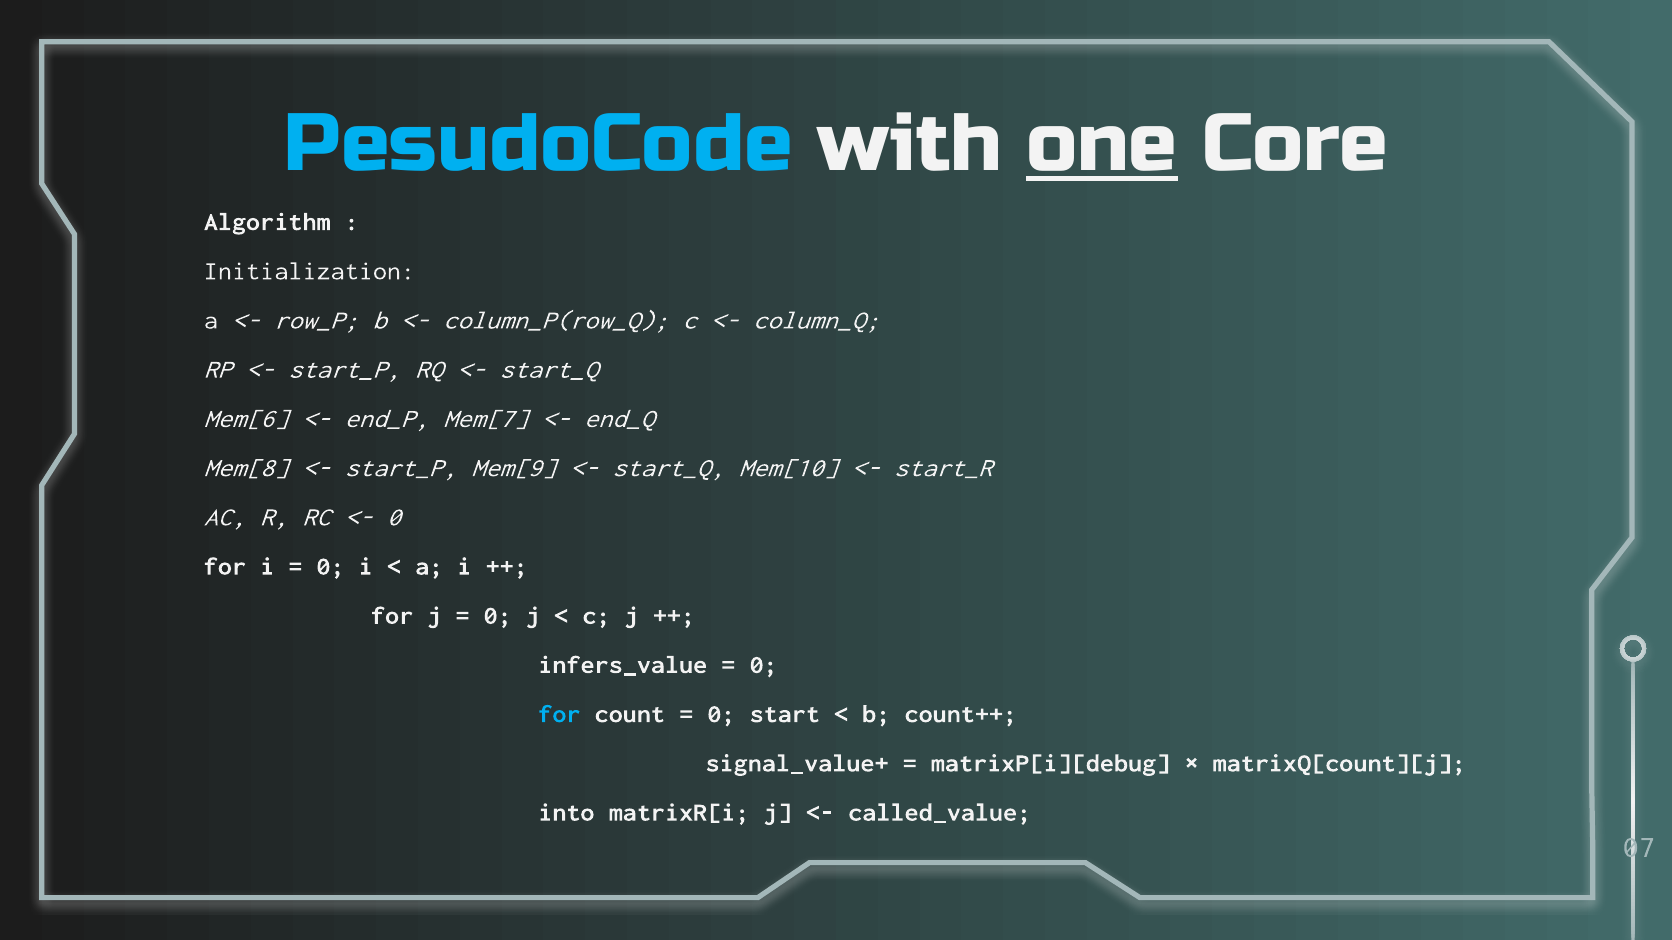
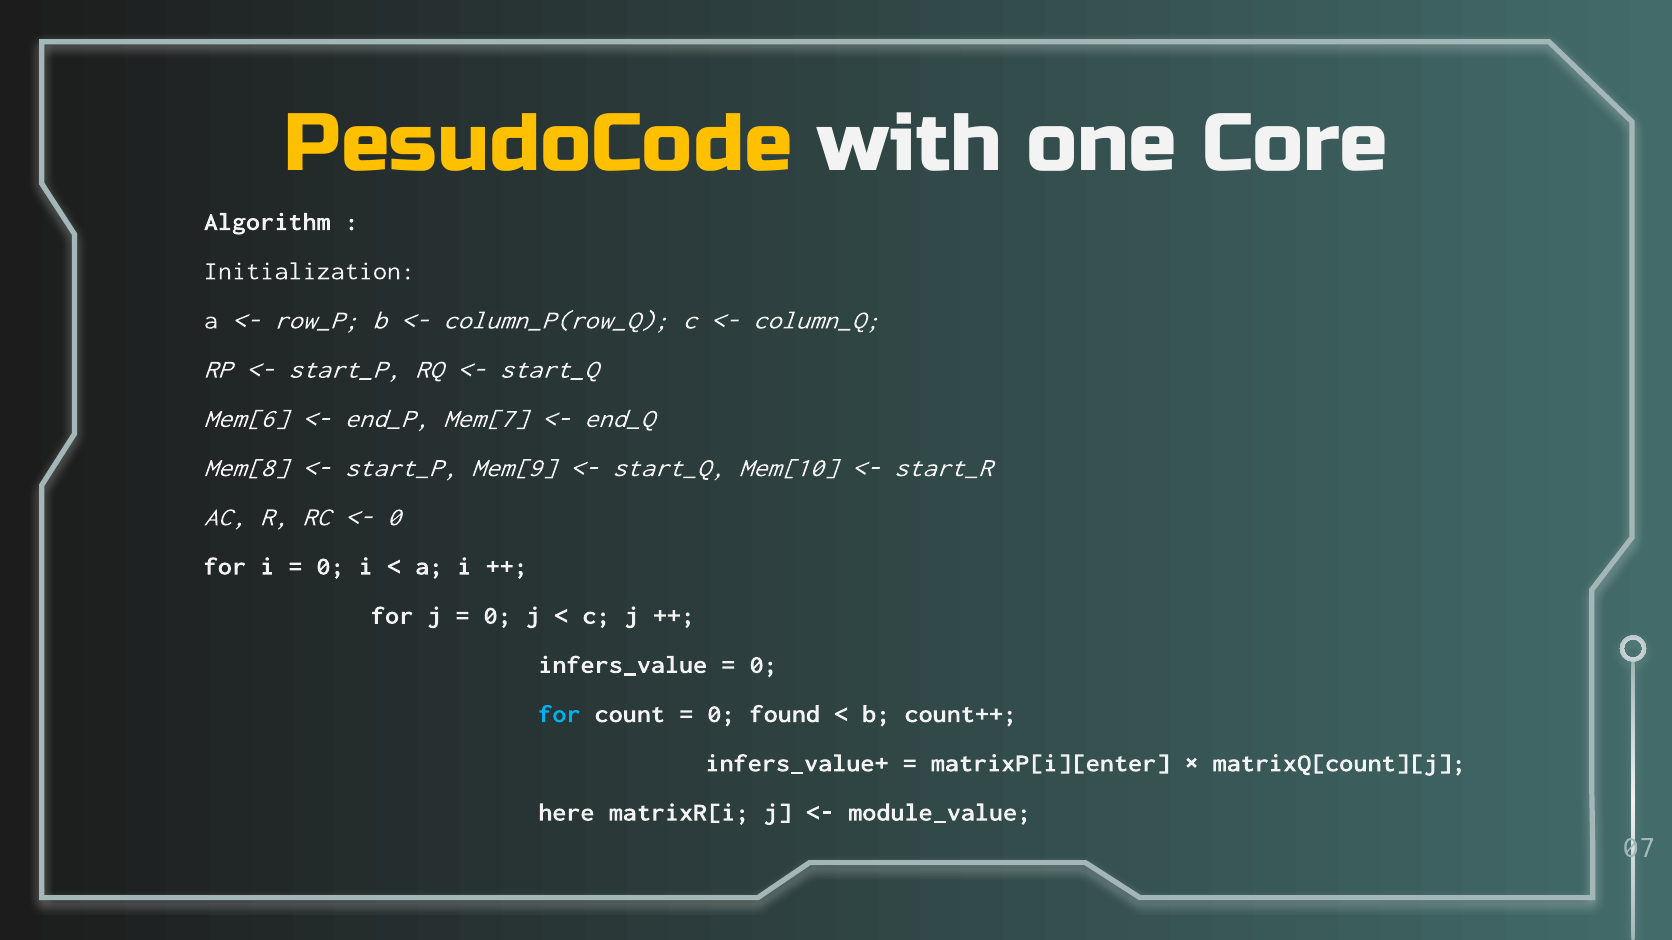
PesudoCode colour: light blue -> yellow (538, 144)
one underline: present -> none (1102, 144)
start: start -> found (785, 714)
signal_value+: signal_value+ -> infers_value+ (797, 763)
matrixP[i][debug: matrixP[i][debug -> matrixP[i][enter (1051, 763)
into: into -> here (566, 813)
called_value: called_value -> module_value (940, 813)
